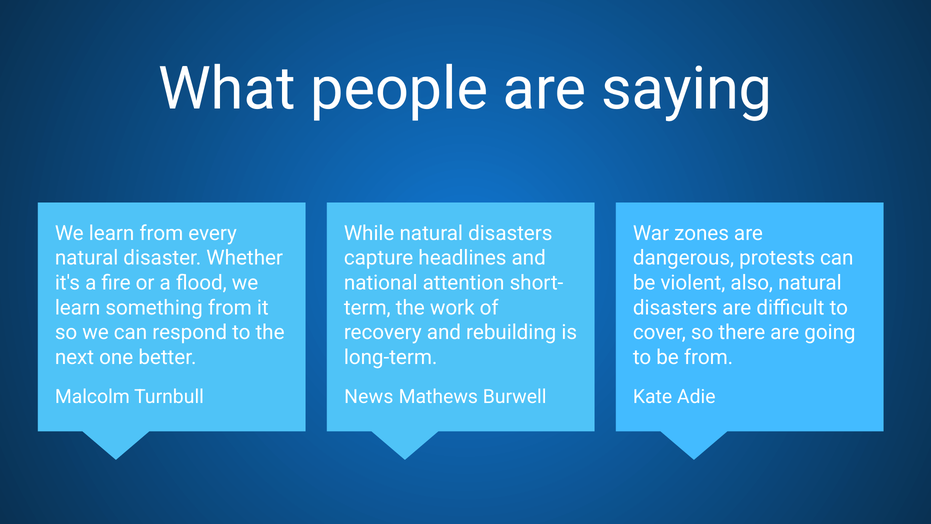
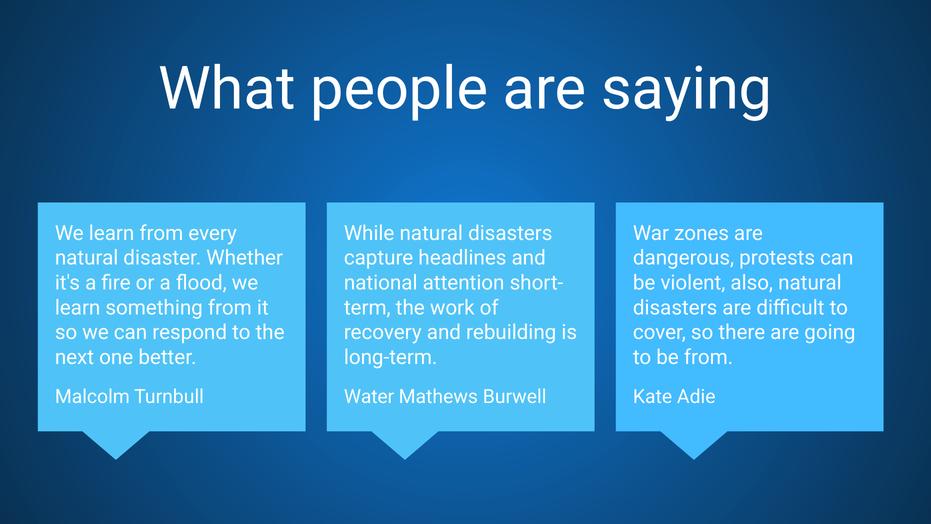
News: News -> Water (369, 397)
